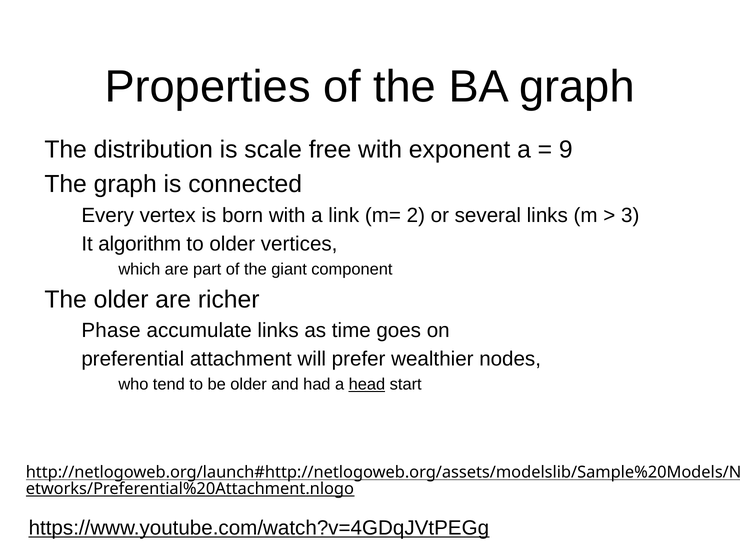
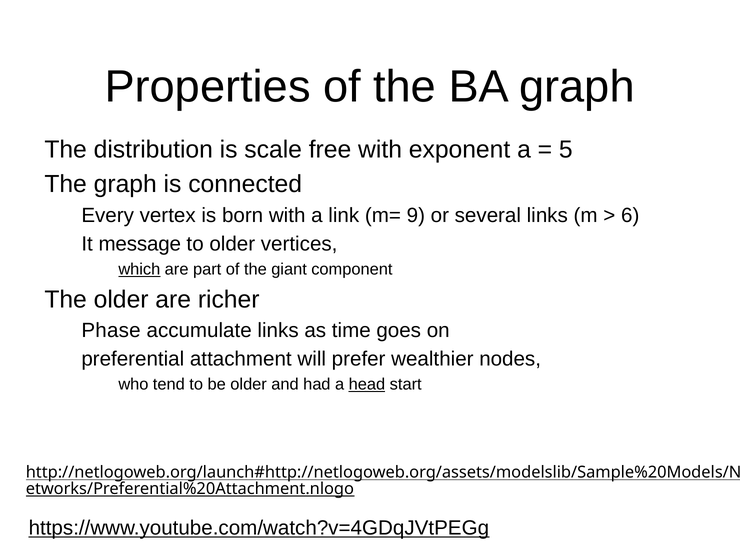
9: 9 -> 5 (566, 150)
2: 2 -> 9 (416, 215)
3: 3 -> 6 (630, 215)
algorithm: algorithm -> message (140, 244)
which underline: none -> present (139, 269)
